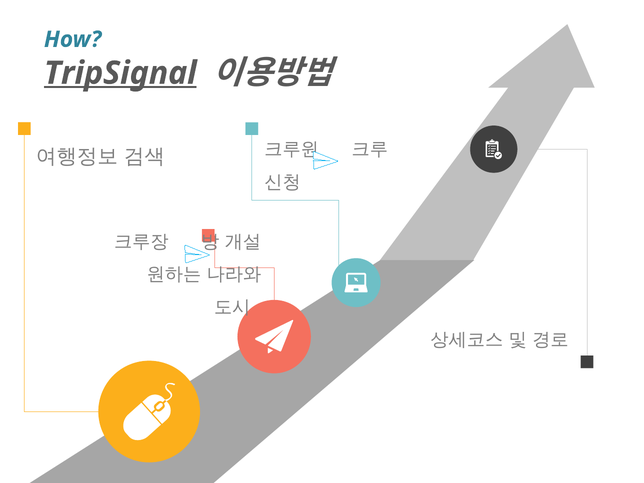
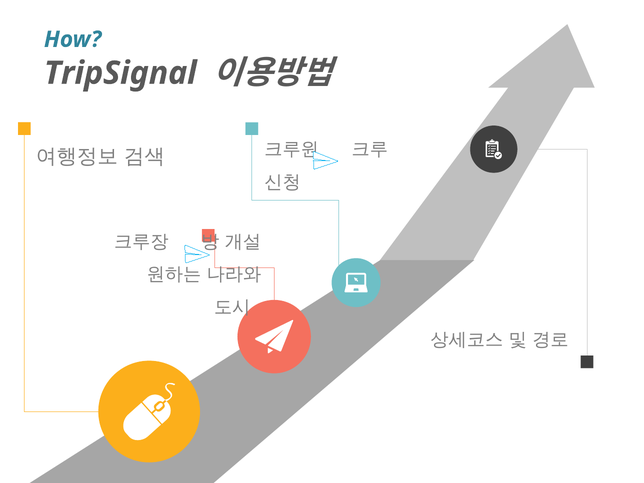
TripSignal underline: present -> none (120, 73)
